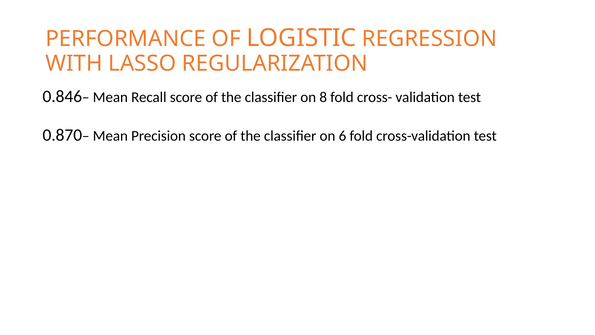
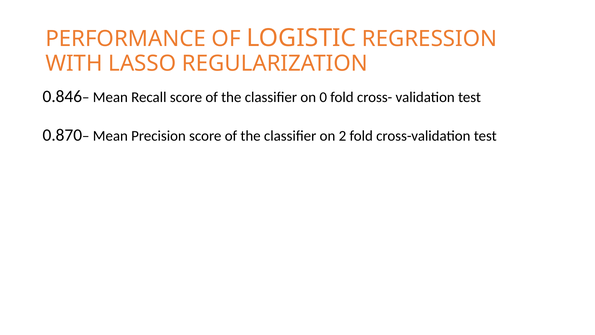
8: 8 -> 0 (323, 97)
6: 6 -> 2 (342, 136)
